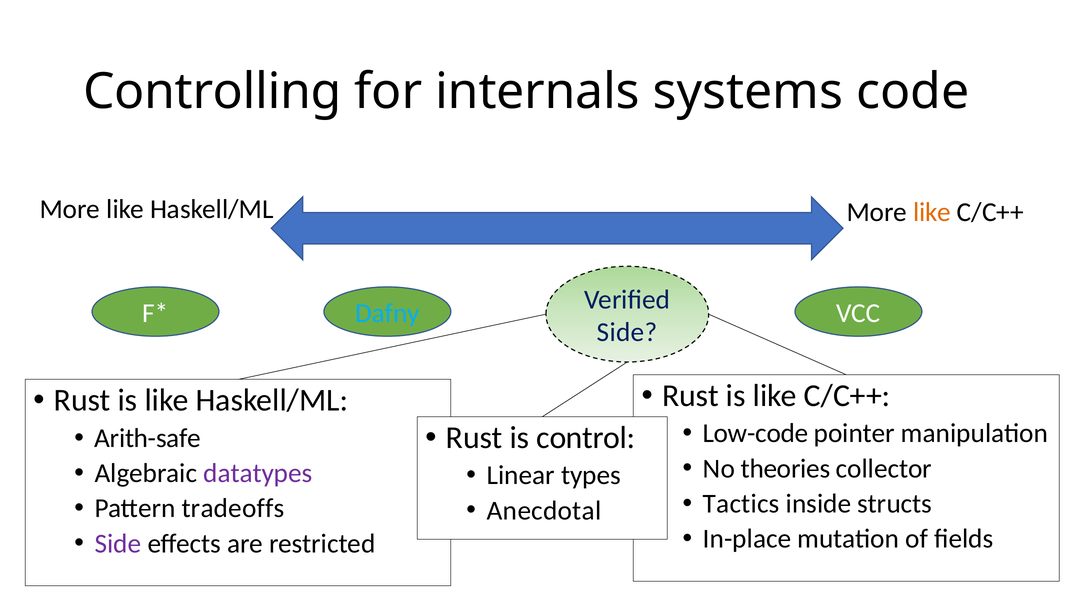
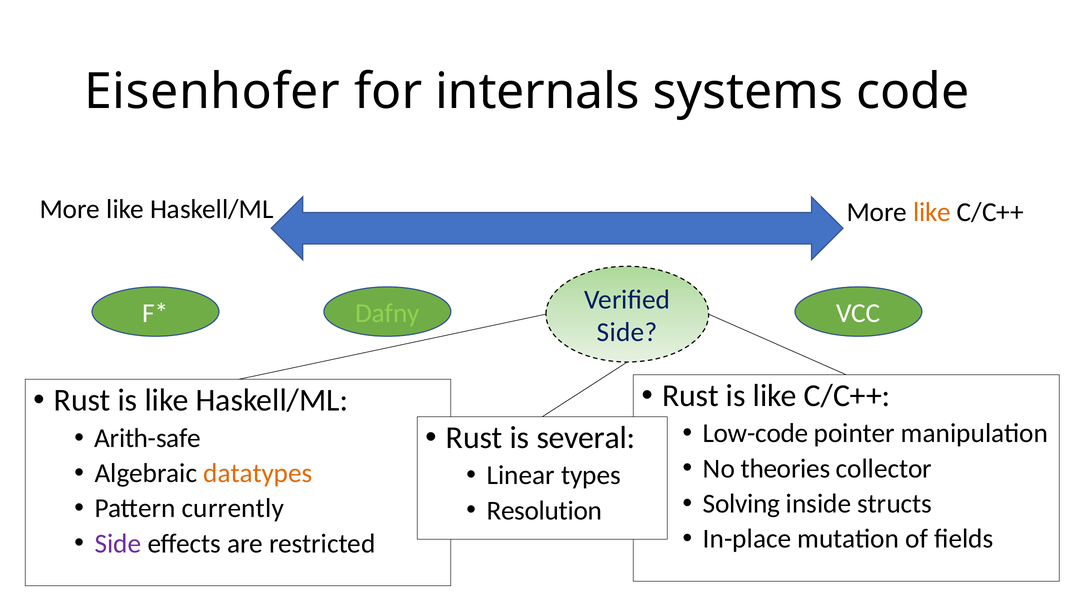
Controlling: Controlling -> Eisenhofer (212, 92)
Dafny colour: light blue -> light green (387, 314)
control: control -> several (586, 438)
datatypes colour: purple -> orange (258, 473)
Tactics: Tactics -> Solving (742, 504)
tradeoffs: tradeoffs -> currently (233, 509)
Anecdotal: Anecdotal -> Resolution (544, 511)
